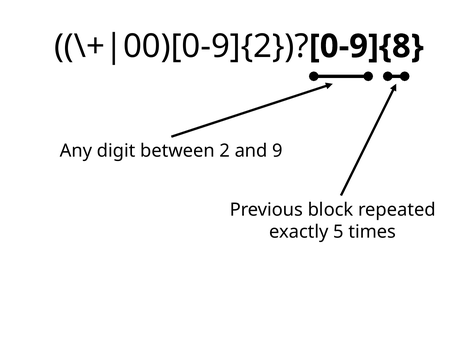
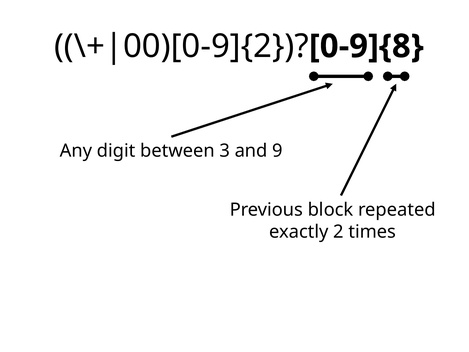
2: 2 -> 3 (225, 151)
5: 5 -> 2 (339, 232)
